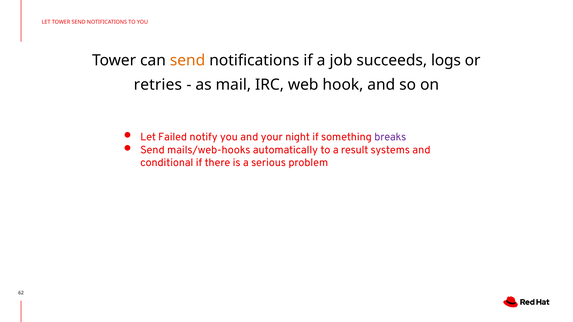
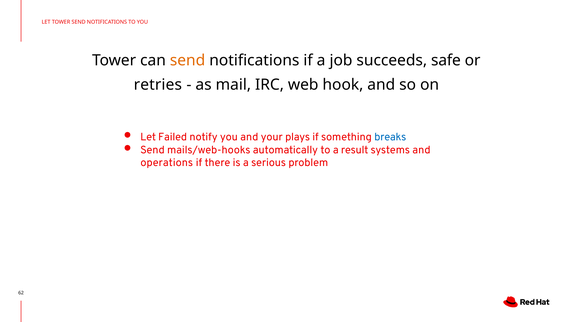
logs: logs -> safe (446, 60)
night: night -> plays (298, 137)
breaks colour: purple -> blue (390, 137)
conditional: conditional -> operations (167, 163)
